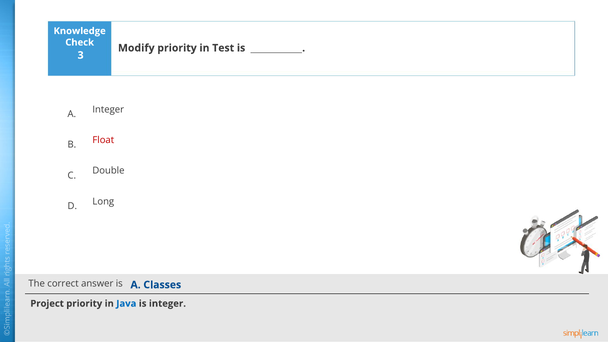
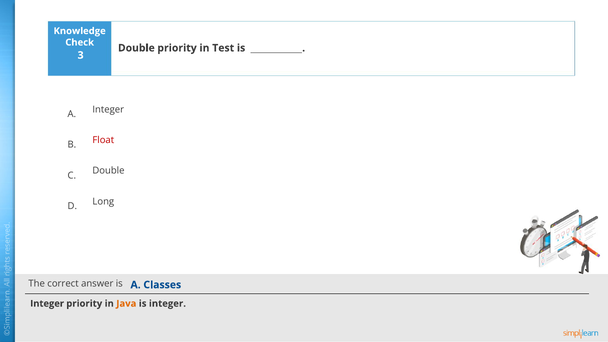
Modify: Modify -> Double (136, 48)
Project: Project -> Integer (47, 304)
Java colour: blue -> orange (126, 304)
